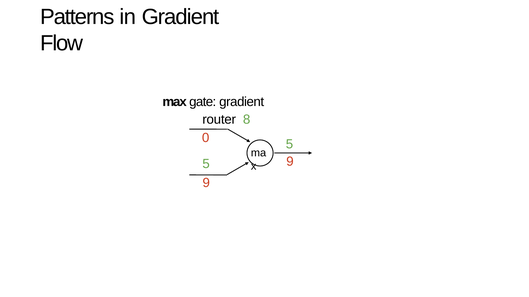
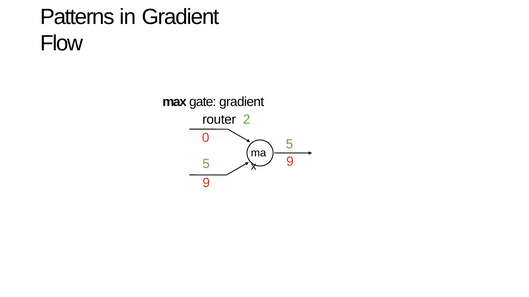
8: 8 -> 2 (247, 120)
